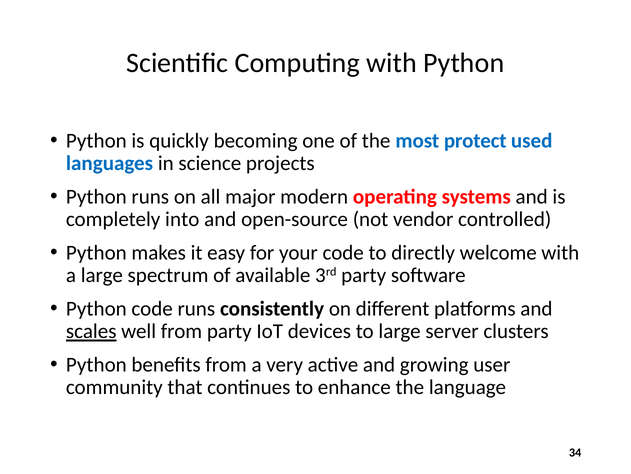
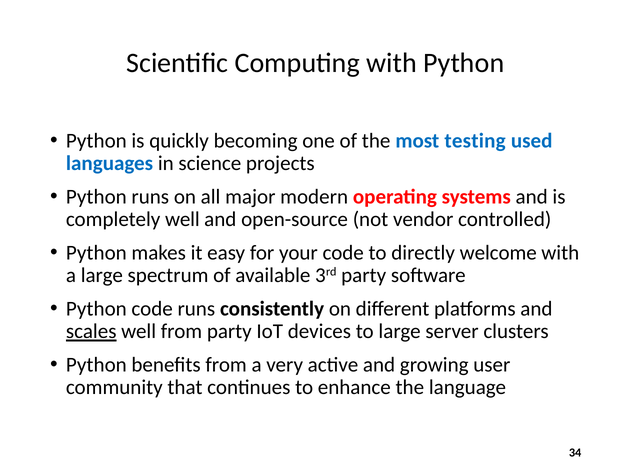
protect: protect -> testing (475, 140)
completely into: into -> well (182, 219)
